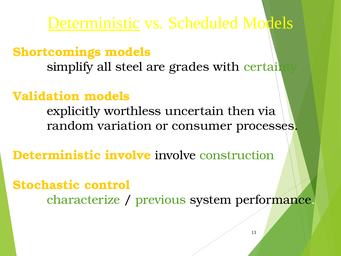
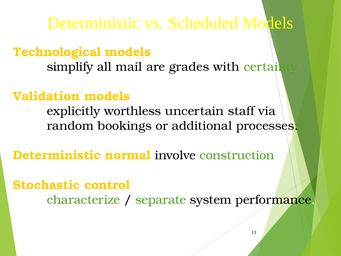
Deterministic underline: present -> none (94, 23)
Shortcomings: Shortcomings -> Technological (57, 52)
steel: steel -> mail (129, 67)
then: then -> staff (241, 111)
variation: variation -> bookings (125, 126)
consumer: consumer -> additional (202, 126)
Deterministic involve: involve -> normal (128, 155)
previous: previous -> separate (161, 200)
